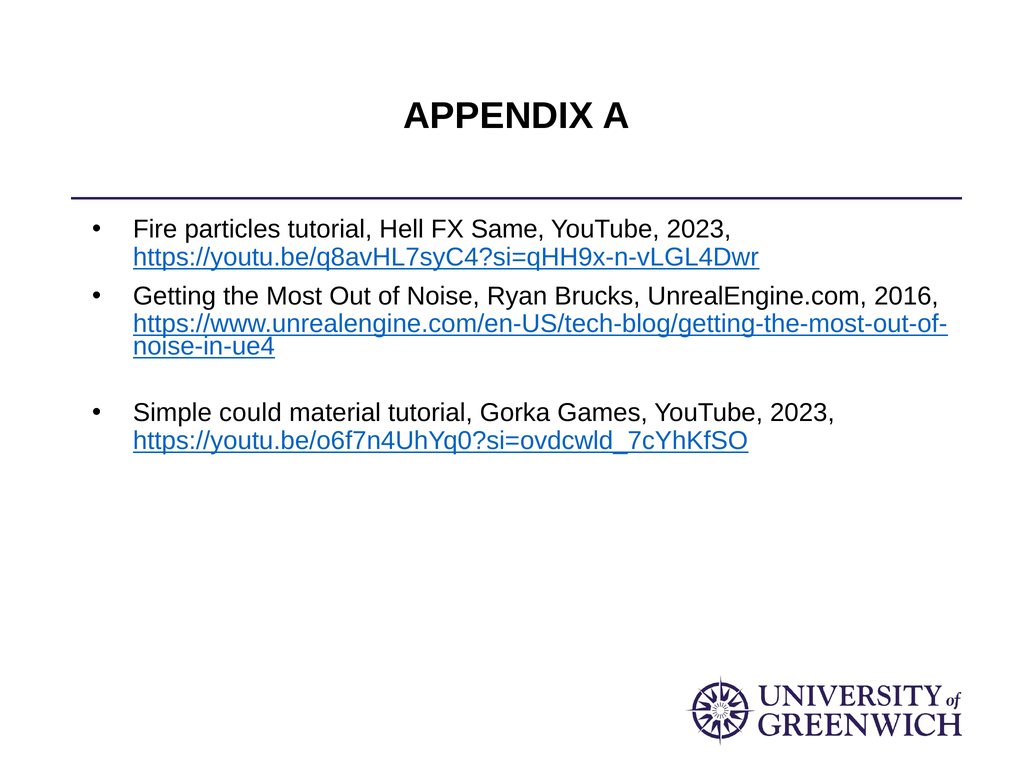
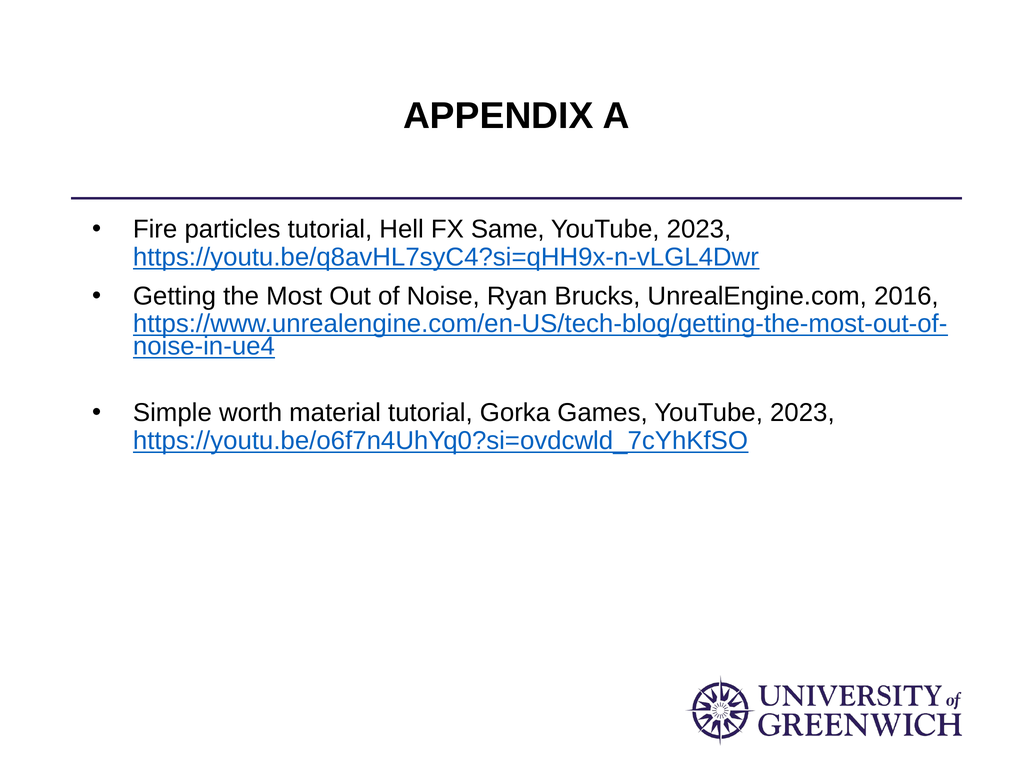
could: could -> worth (251, 413)
